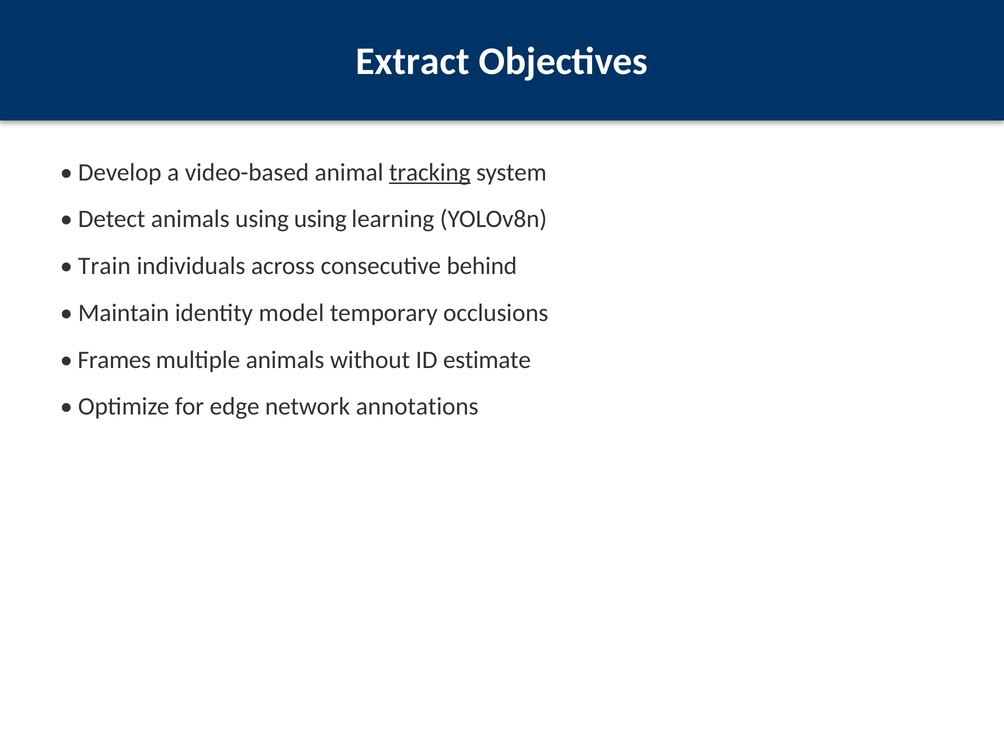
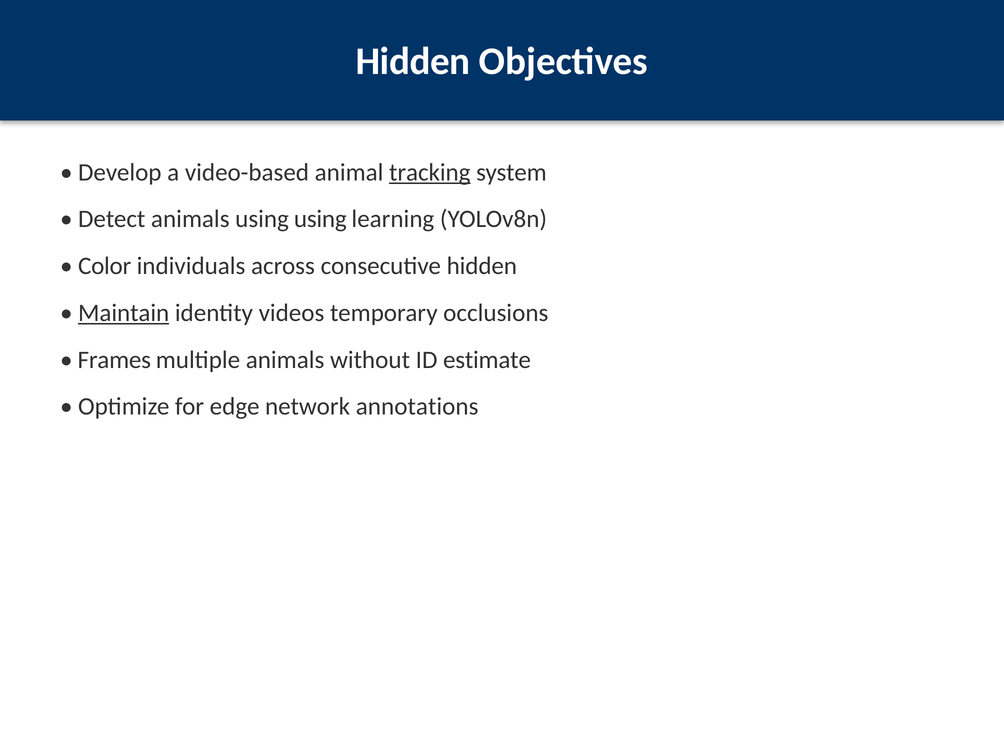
Extract: Extract -> Hidden (413, 61)
Train: Train -> Color (105, 266)
consecutive behind: behind -> hidden (482, 266)
Maintain underline: none -> present (124, 313)
model: model -> videos (292, 313)
